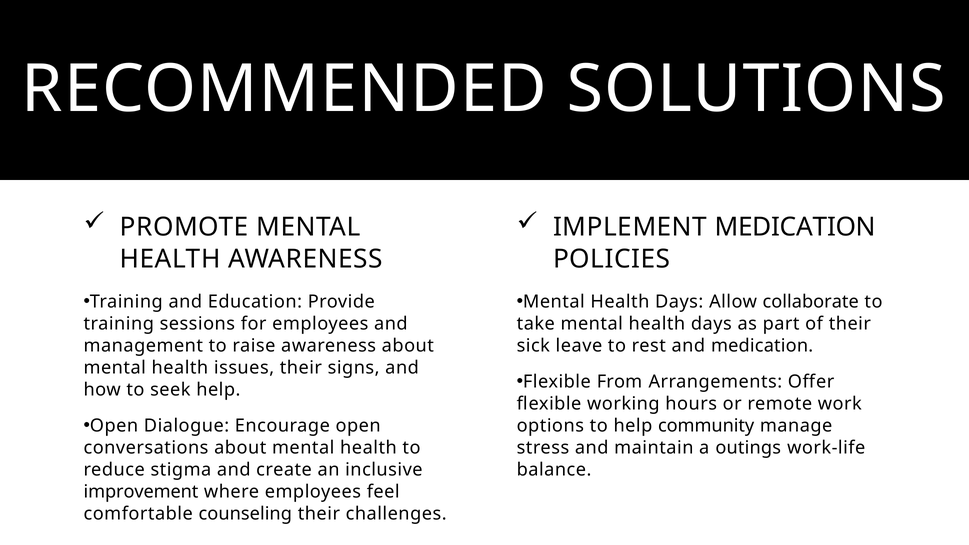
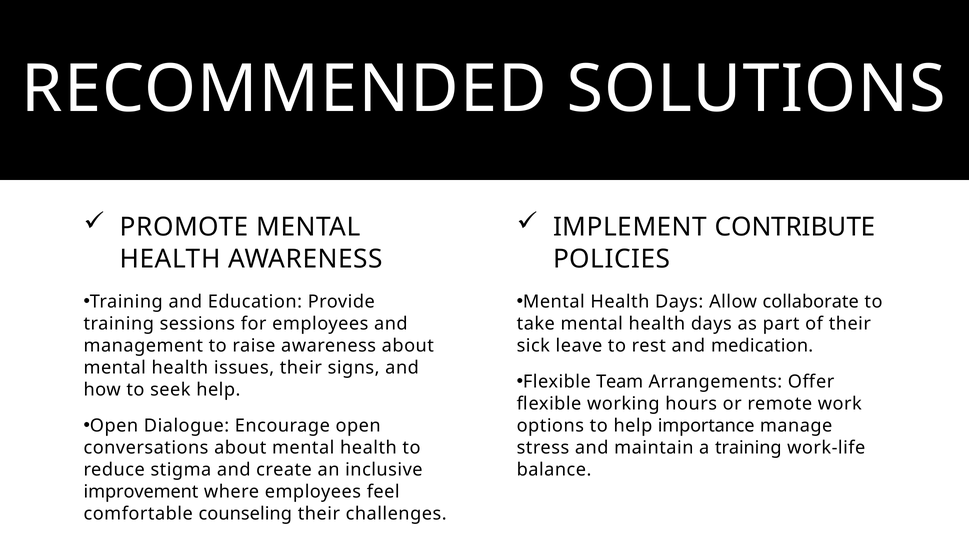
IMPLEMENT MEDICATION: MEDICATION -> CONTRIBUTE (795, 227)
From: From -> Team (620, 382)
community: community -> importance (706, 426)
a outings: outings -> training (748, 448)
